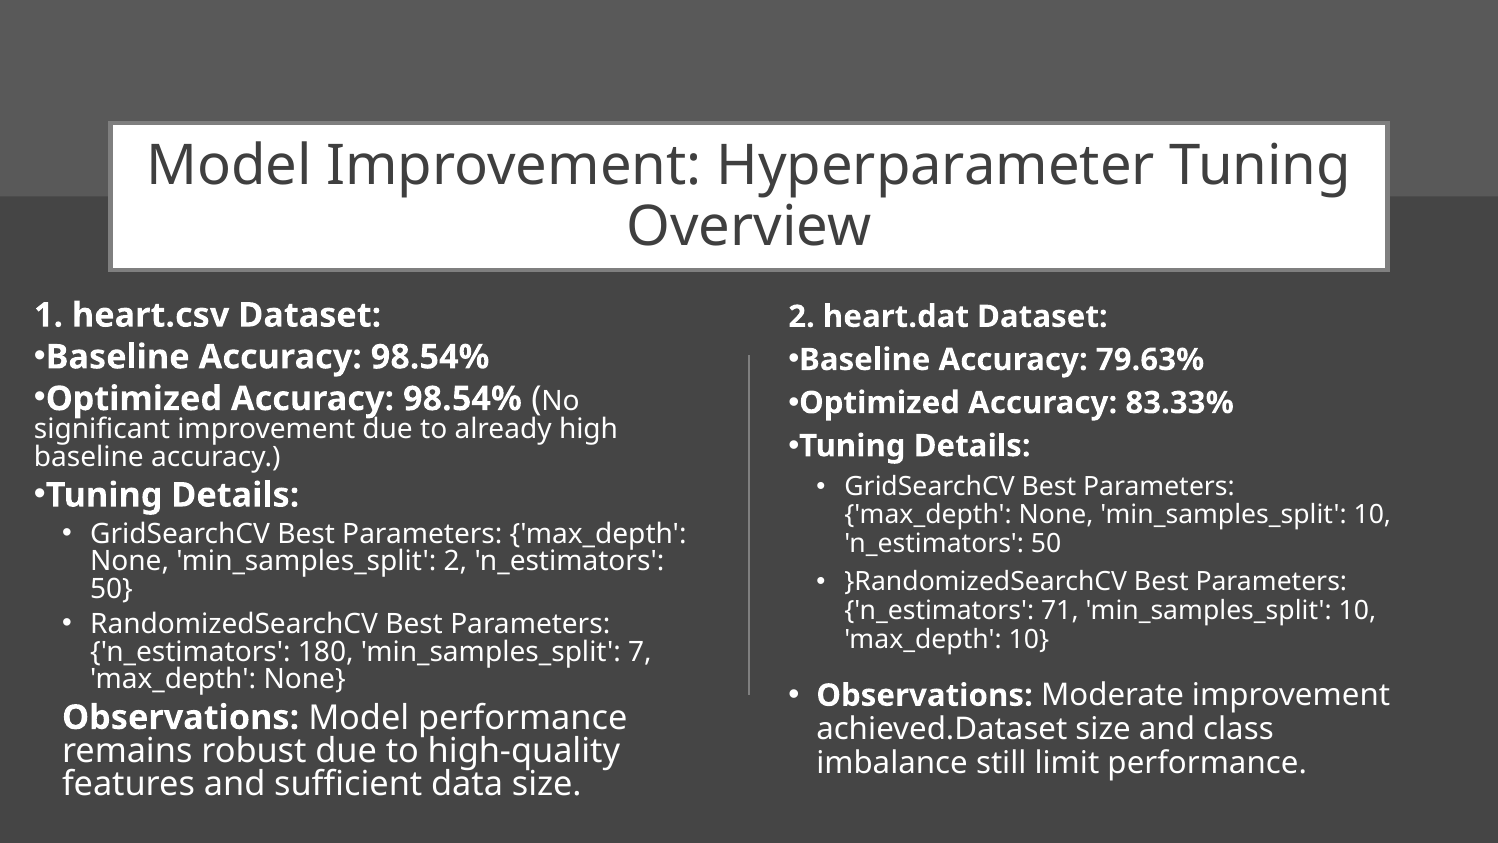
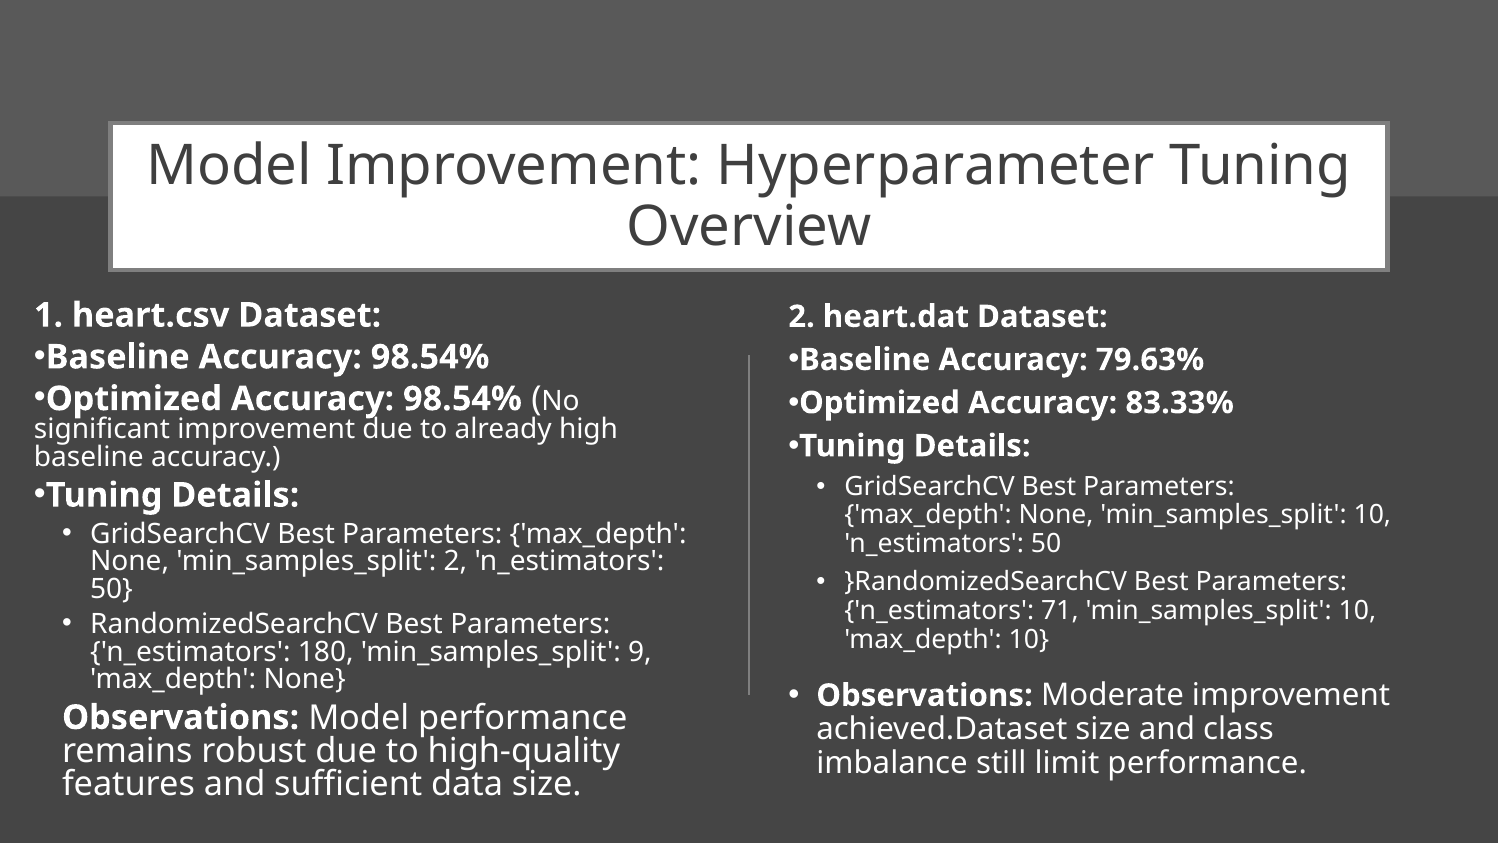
7: 7 -> 9 (640, 652)
